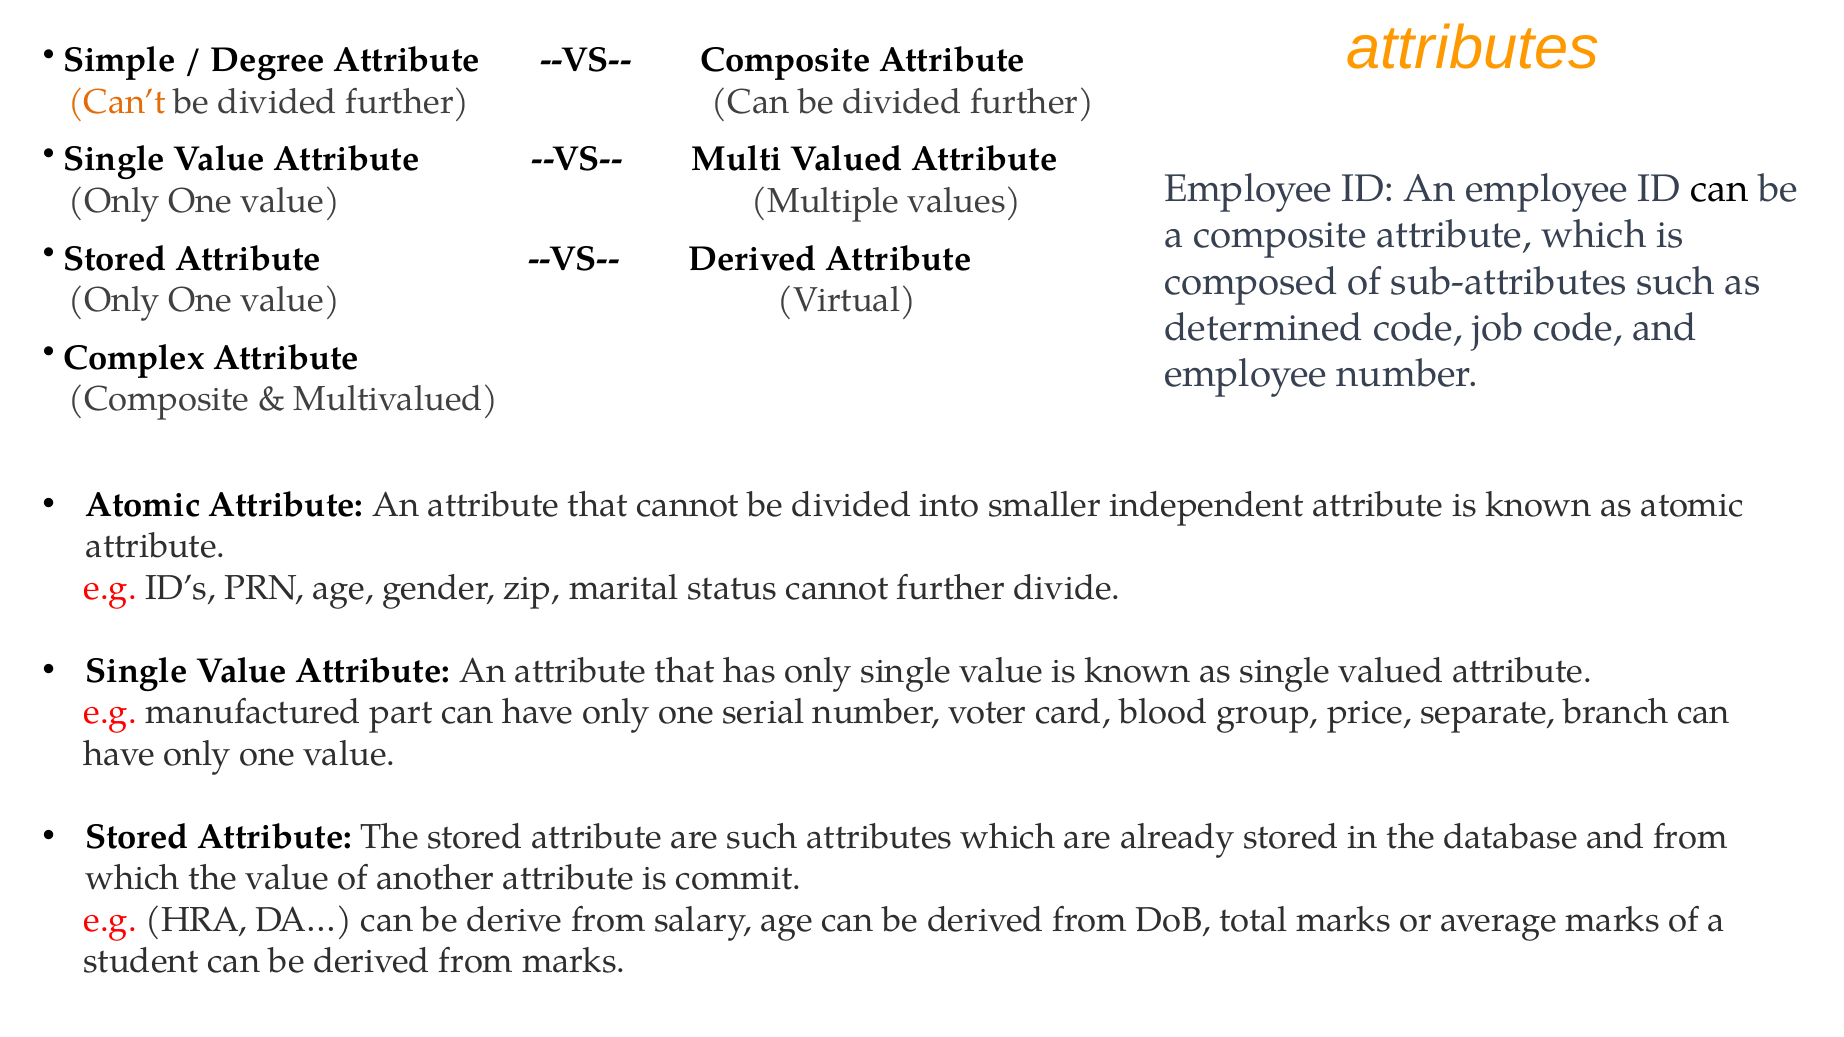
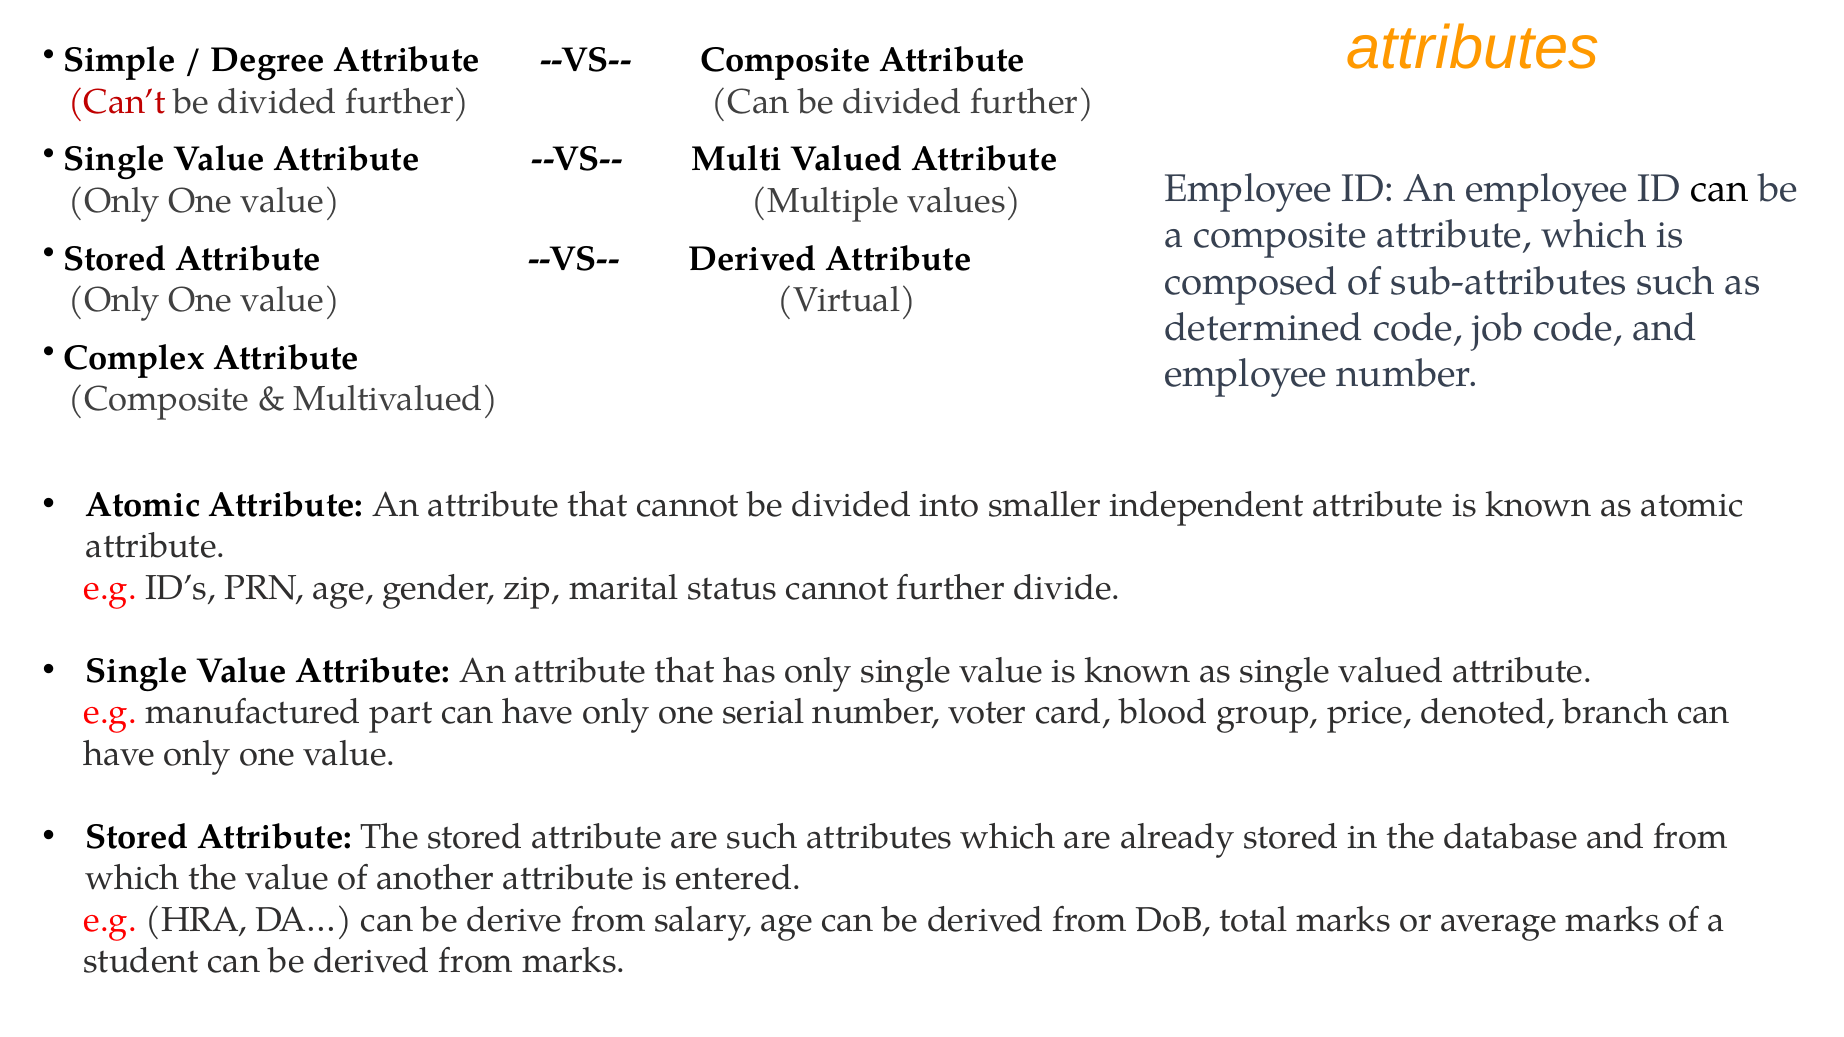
Can’t colour: orange -> red (117, 102)
separate: separate -> denoted (1488, 712)
commit: commit -> entered (738, 878)
